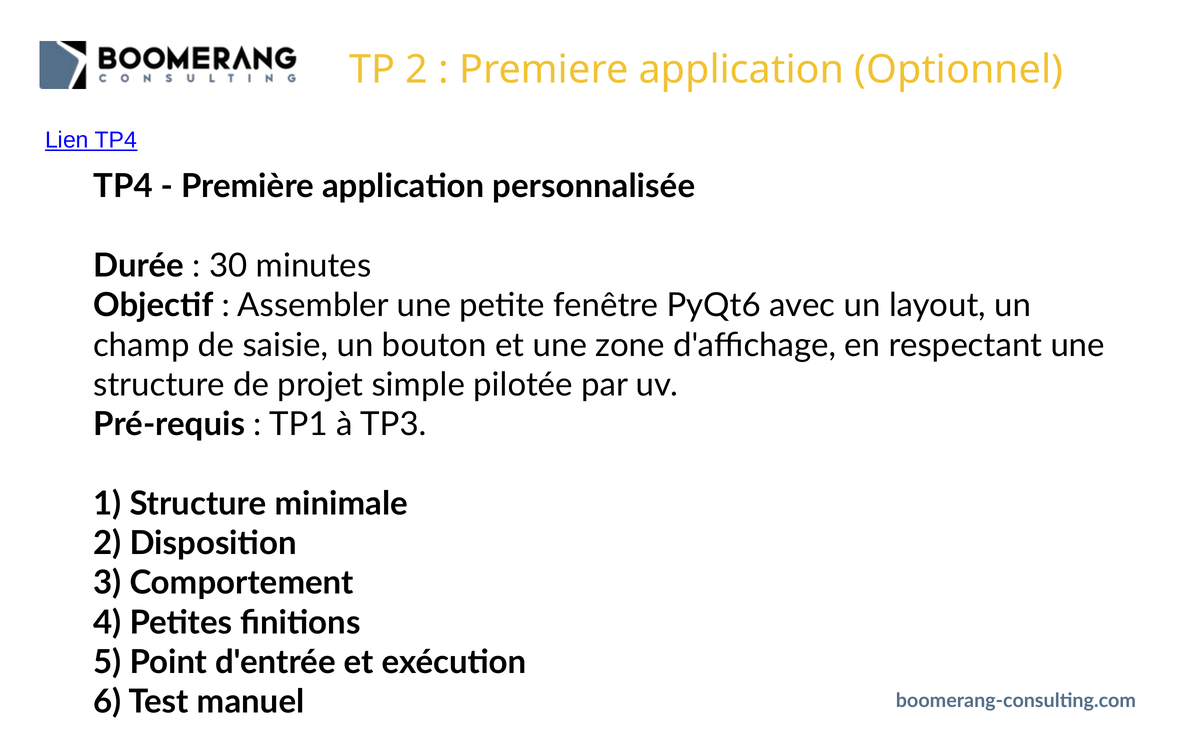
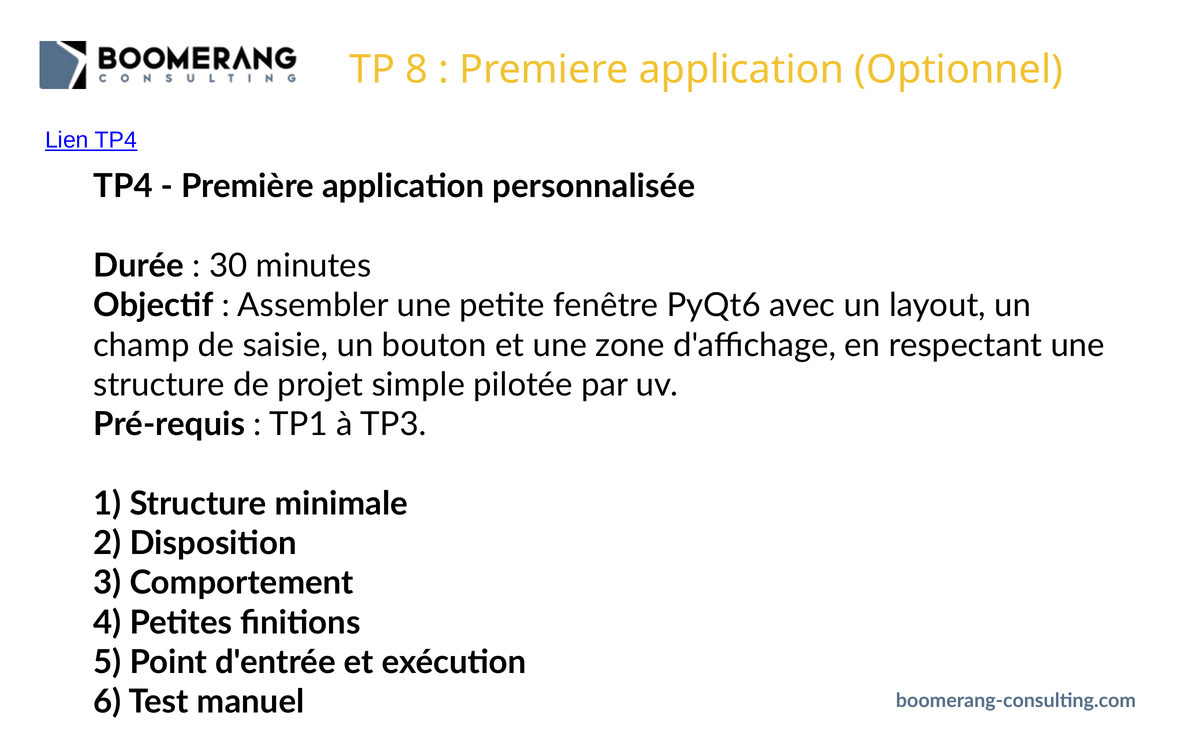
TP 2: 2 -> 8 (417, 70)
